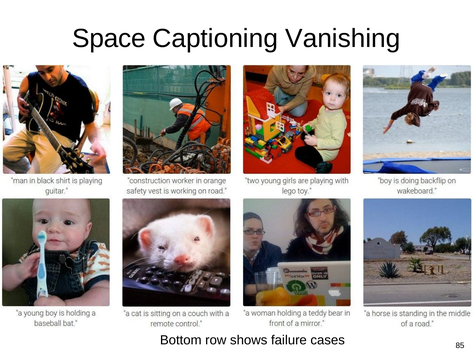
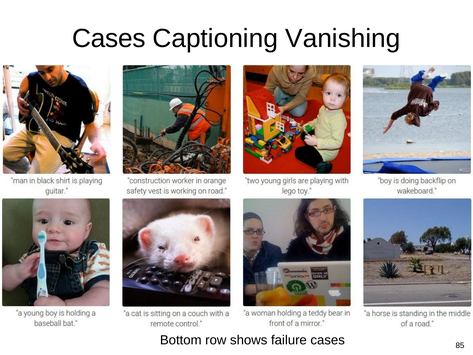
Space: Space -> Cases (109, 38)
